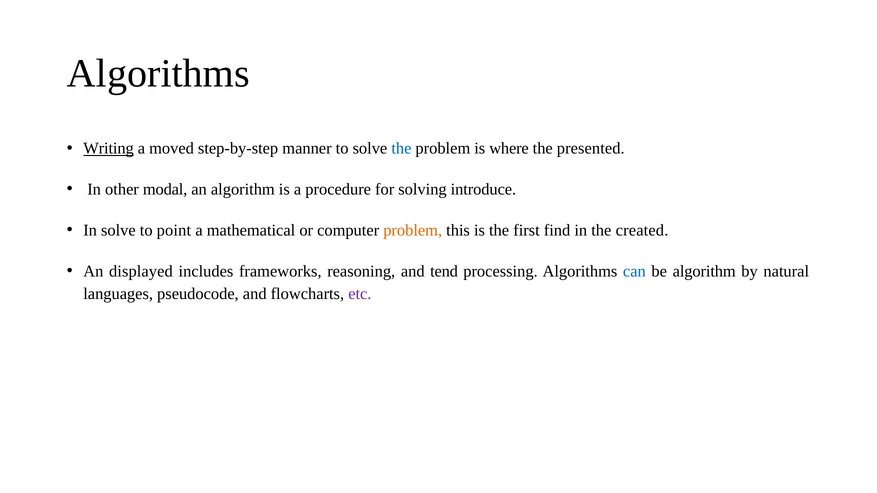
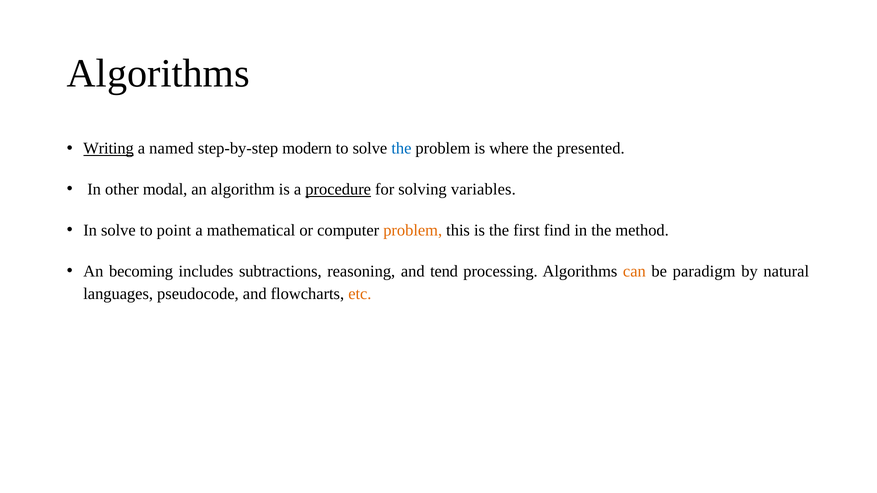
moved: moved -> named (171, 149)
manner: manner -> modern (307, 149)
procedure underline: none -> present (338, 190)
introduce: introduce -> variables (483, 190)
created: created -> method (642, 231)
displayed: displayed -> becoming (141, 271)
frameworks: frameworks -> subtractions (280, 271)
can colour: blue -> orange (634, 271)
be algorithm: algorithm -> paradigm (704, 271)
etc colour: purple -> orange (360, 294)
